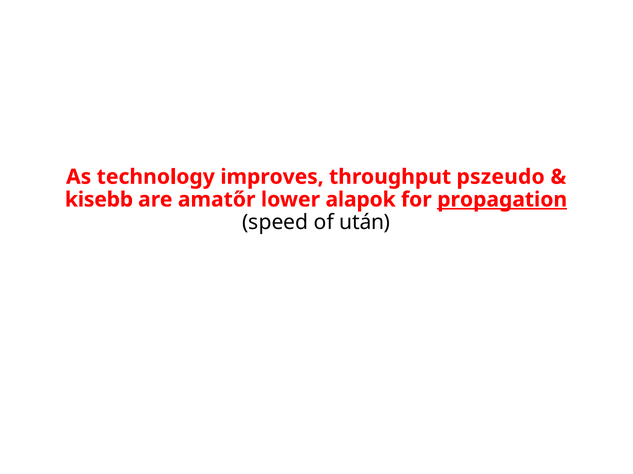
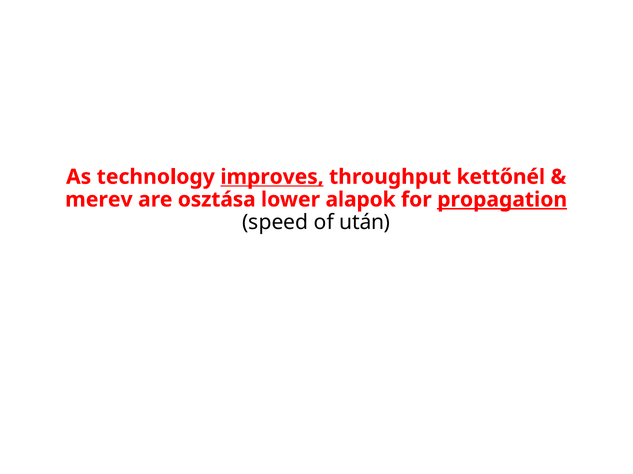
improves underline: none -> present (272, 177)
pszeudo: pszeudo -> kettőnél (501, 177)
kisebb: kisebb -> merev (99, 200)
amatőr: amatőr -> osztása (217, 200)
